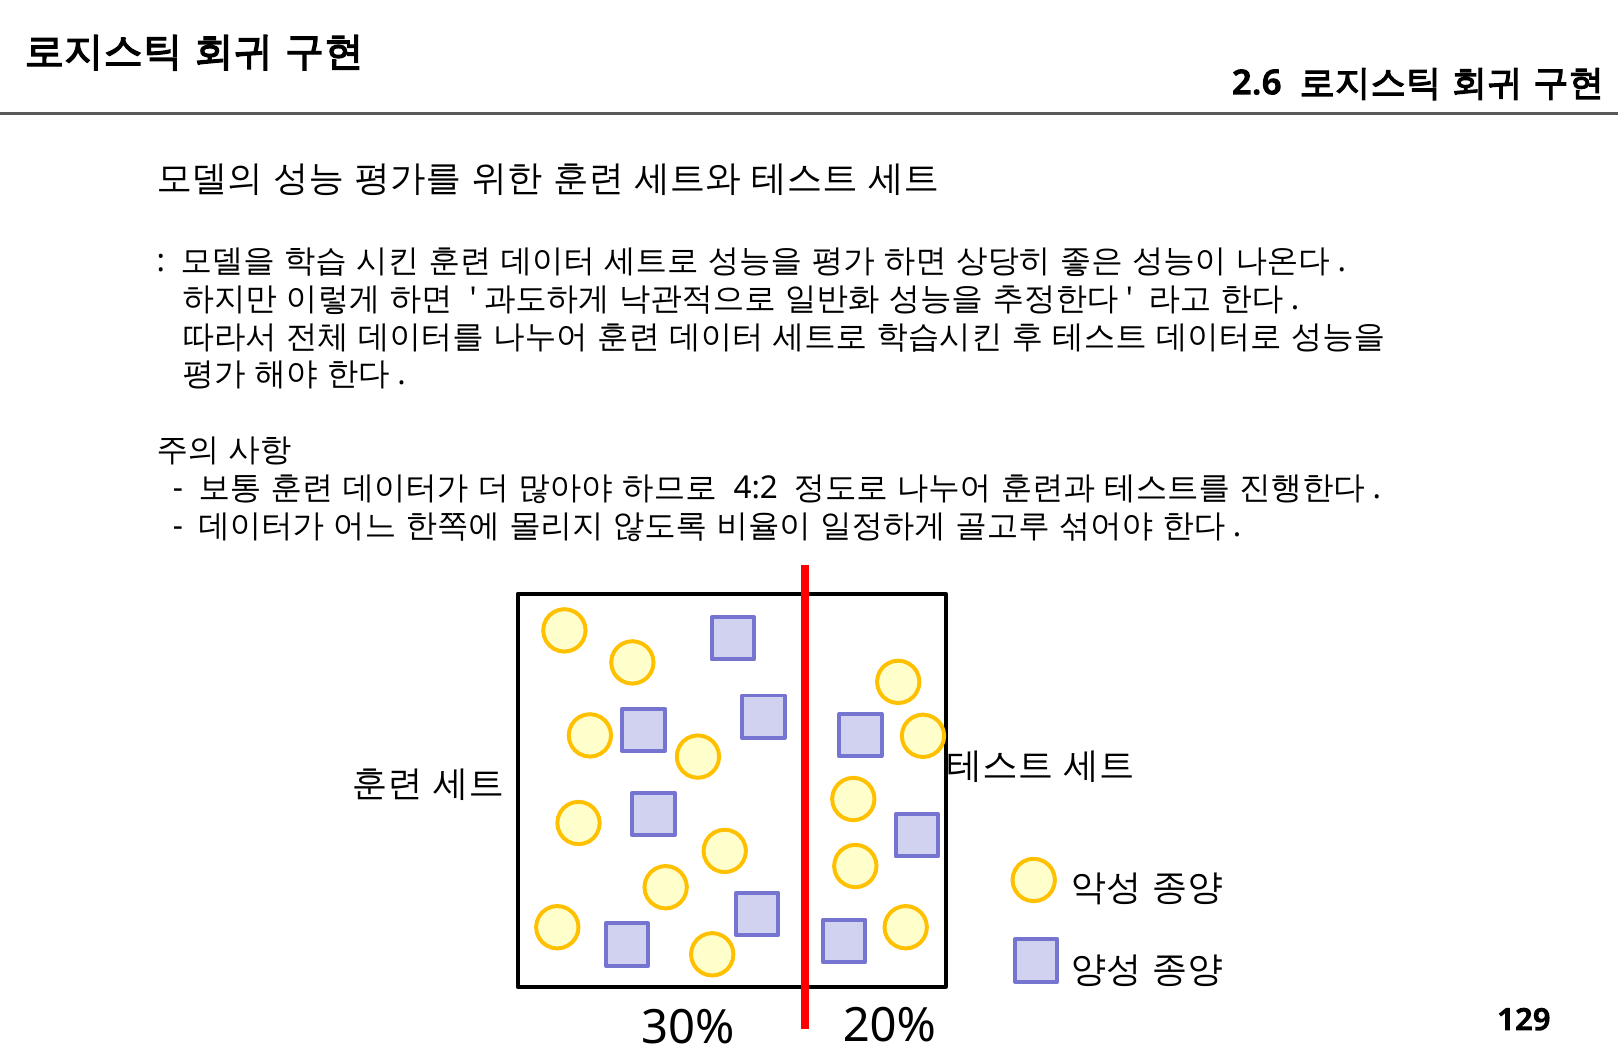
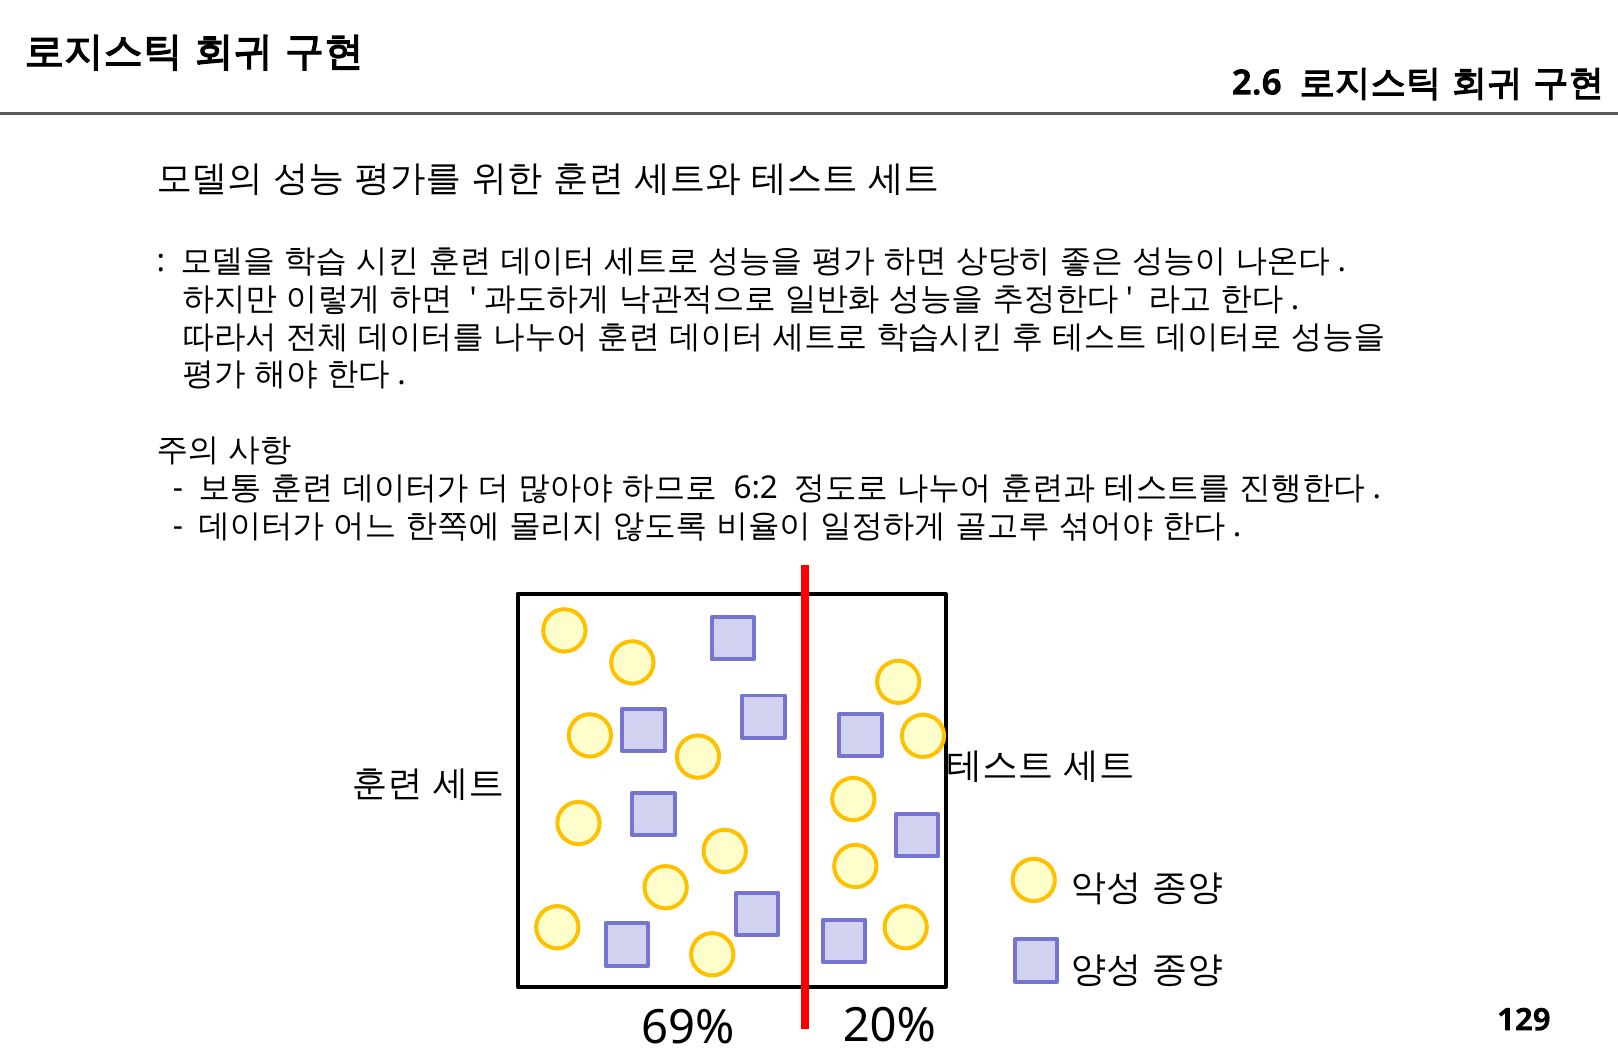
4:2: 4:2 -> 6:2 (756, 488)
30%: 30% -> 69% (688, 1028)
